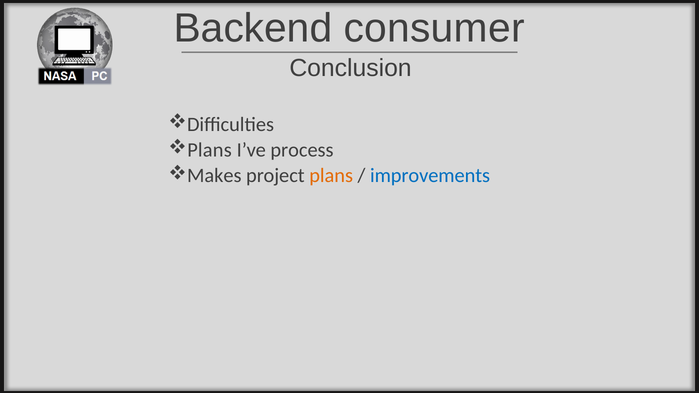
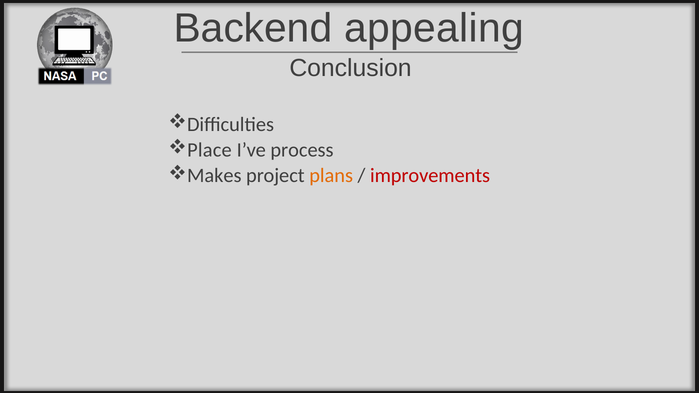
consumer: consumer -> appealing (434, 28)
Plans: Plans -> Place (209, 150)
improvements colour: blue -> red (430, 176)
